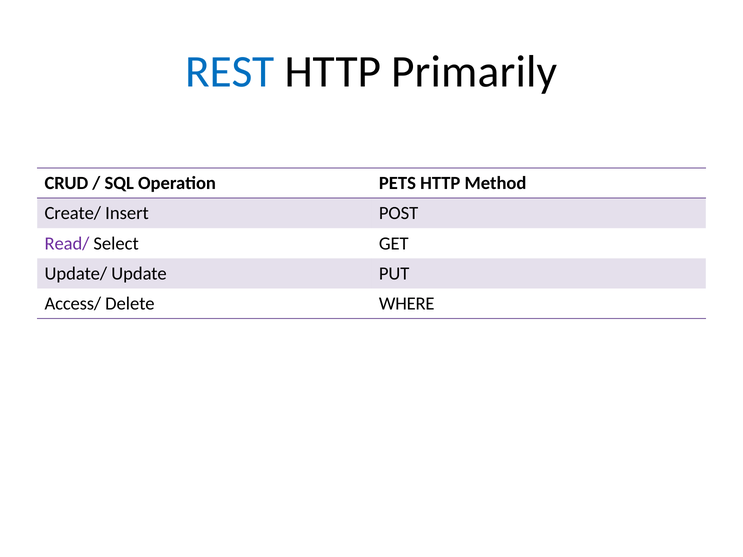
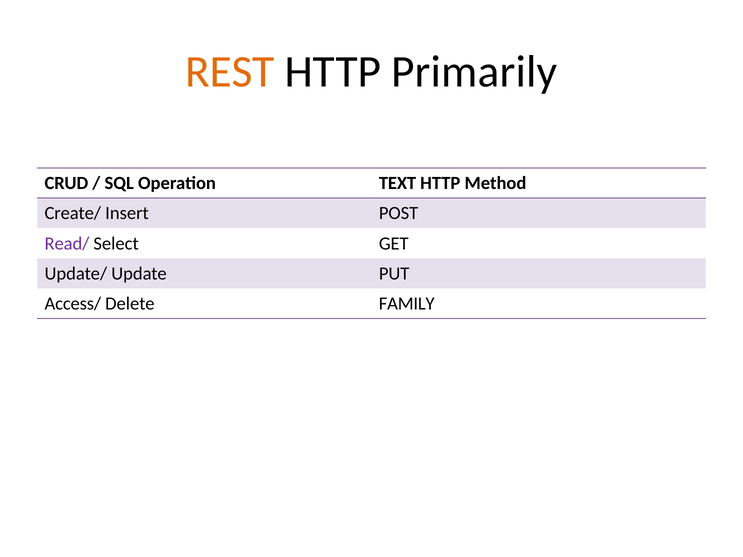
REST colour: blue -> orange (230, 72)
PETS: PETS -> TEXT (398, 183)
WHERE: WHERE -> FAMILY (407, 304)
